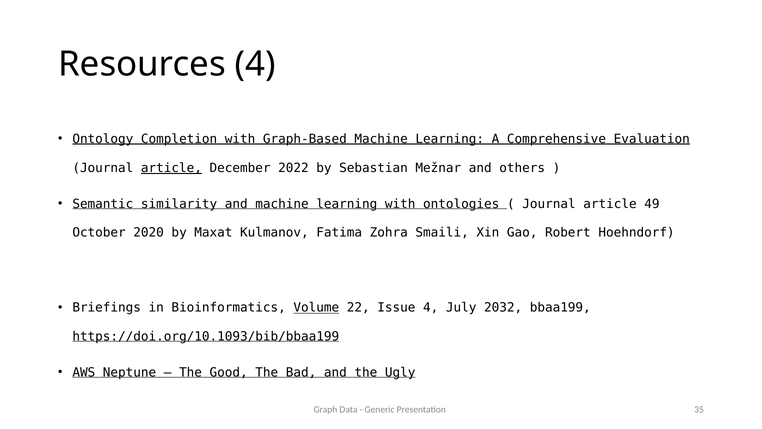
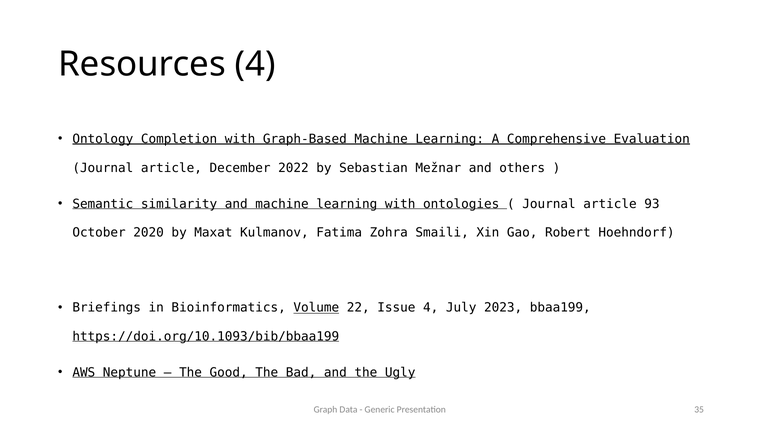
article underline: present -> none (171, 168)
49: 49 -> 93 (652, 204)
2032: 2032 -> 2023 (503, 307)
